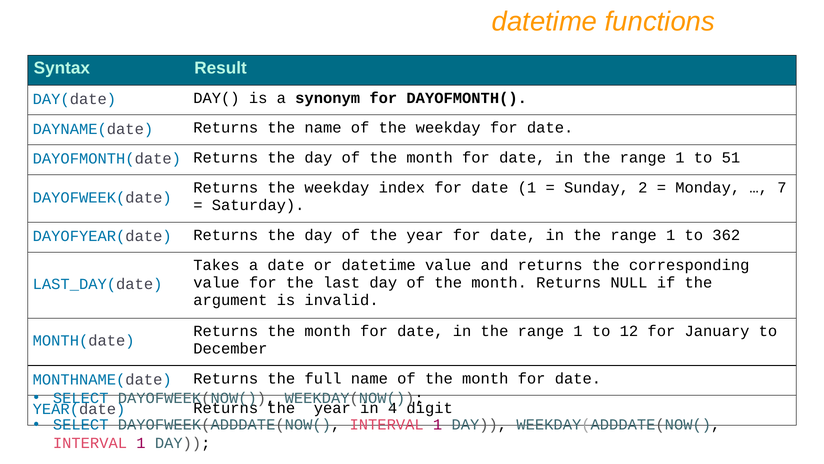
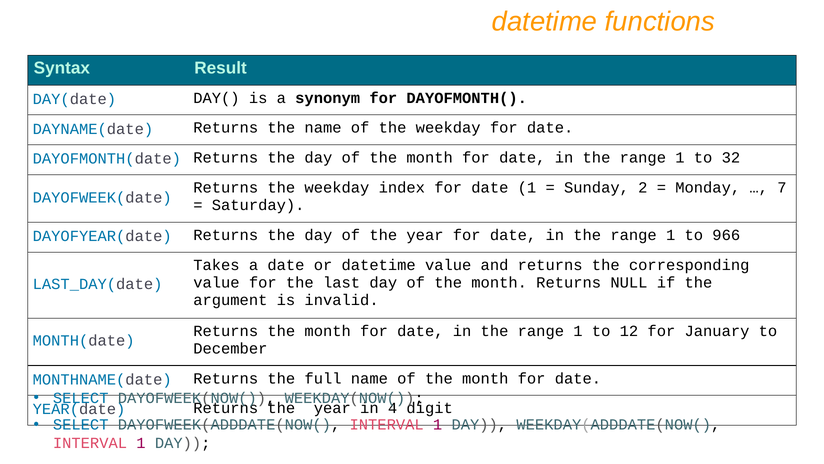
51: 51 -> 32 (731, 158)
362: 362 -> 966 (726, 235)
